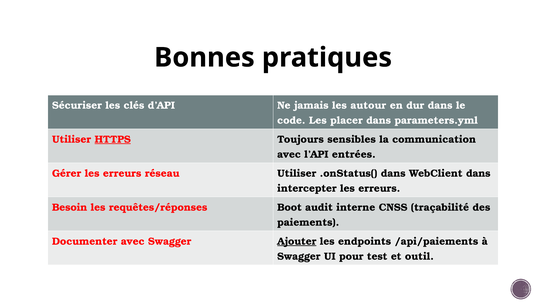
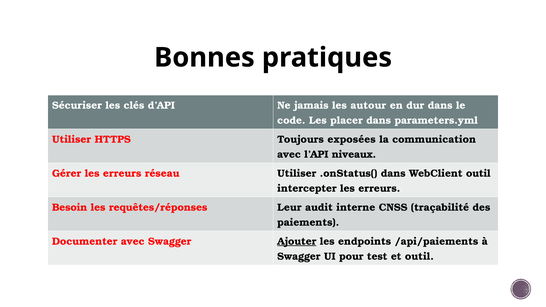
HTTPS underline: present -> none (113, 139)
sensibles: sensibles -> exposées (352, 139)
entrées: entrées -> niveaux (354, 154)
WebClient dans: dans -> outil (478, 173)
Boot: Boot -> Leur (289, 207)
